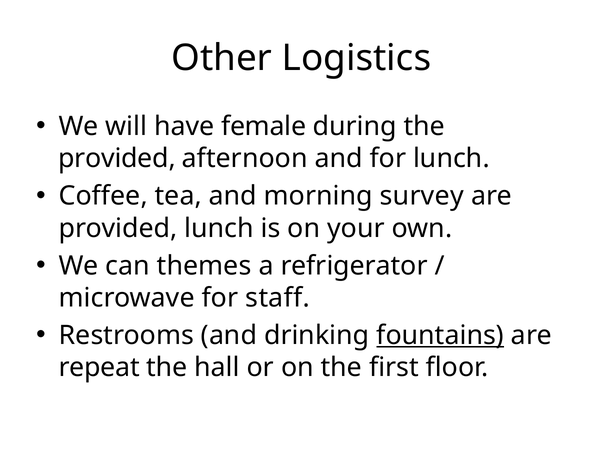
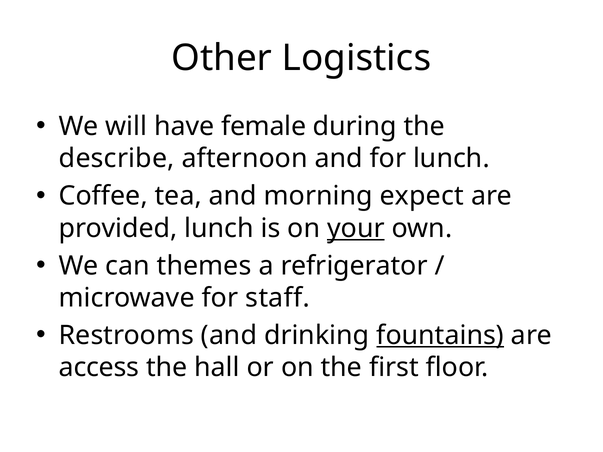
provided: provided -> describe (117, 159)
survey: survey -> expect (422, 196)
your underline: none -> present (356, 228)
repeat: repeat -> access (99, 368)
